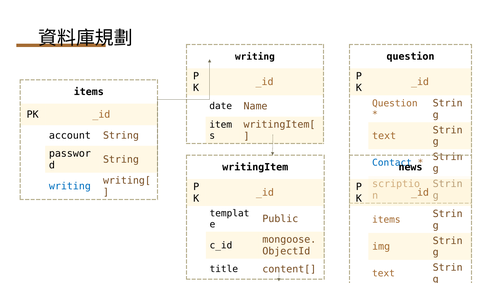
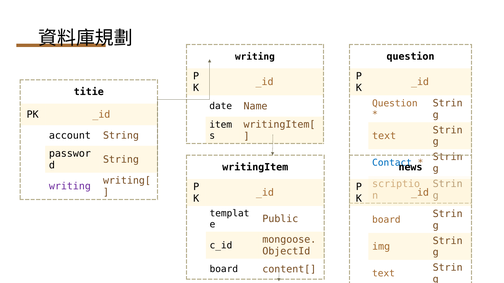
items: items -> titie (89, 92)
writing colour: blue -> purple (70, 187)
items: items -> board (386, 220)
title: title -> board (224, 270)
